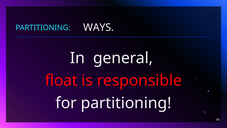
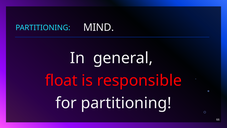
WAYS: WAYS -> MIND (99, 27)
